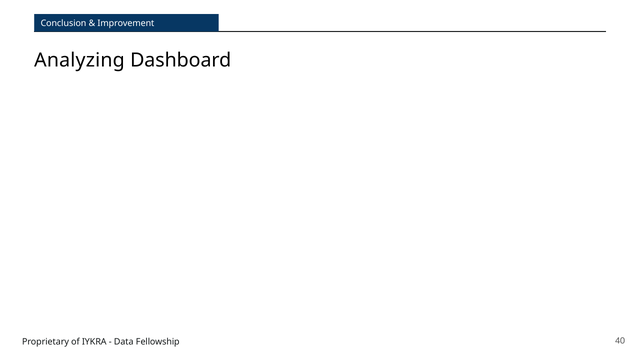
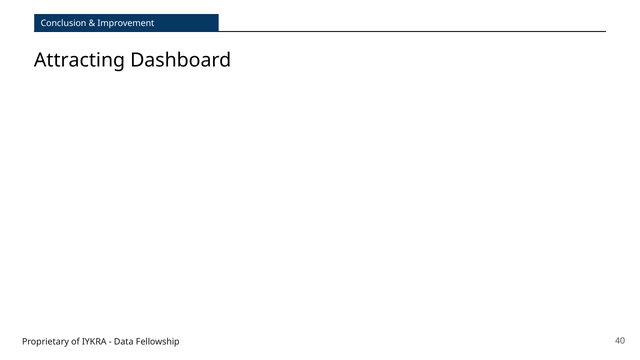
Analyzing: Analyzing -> Attracting (80, 60)
